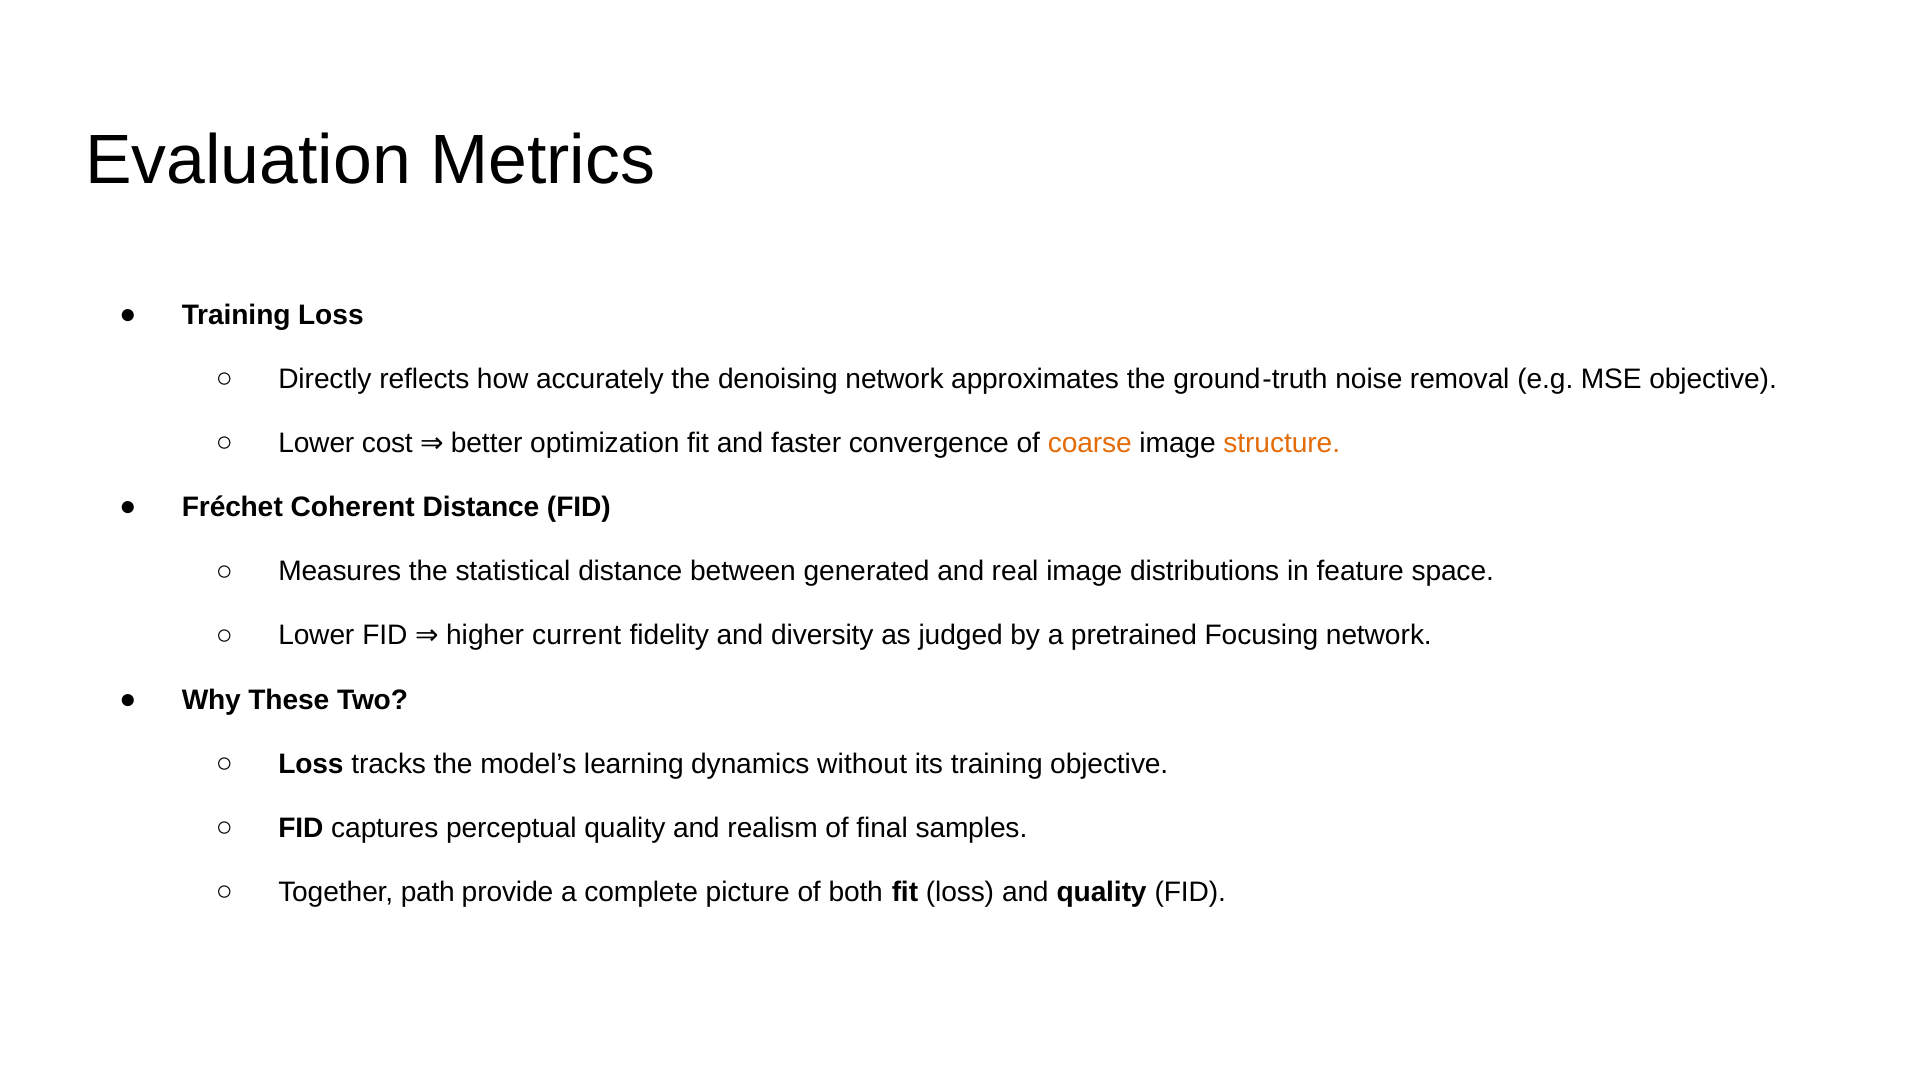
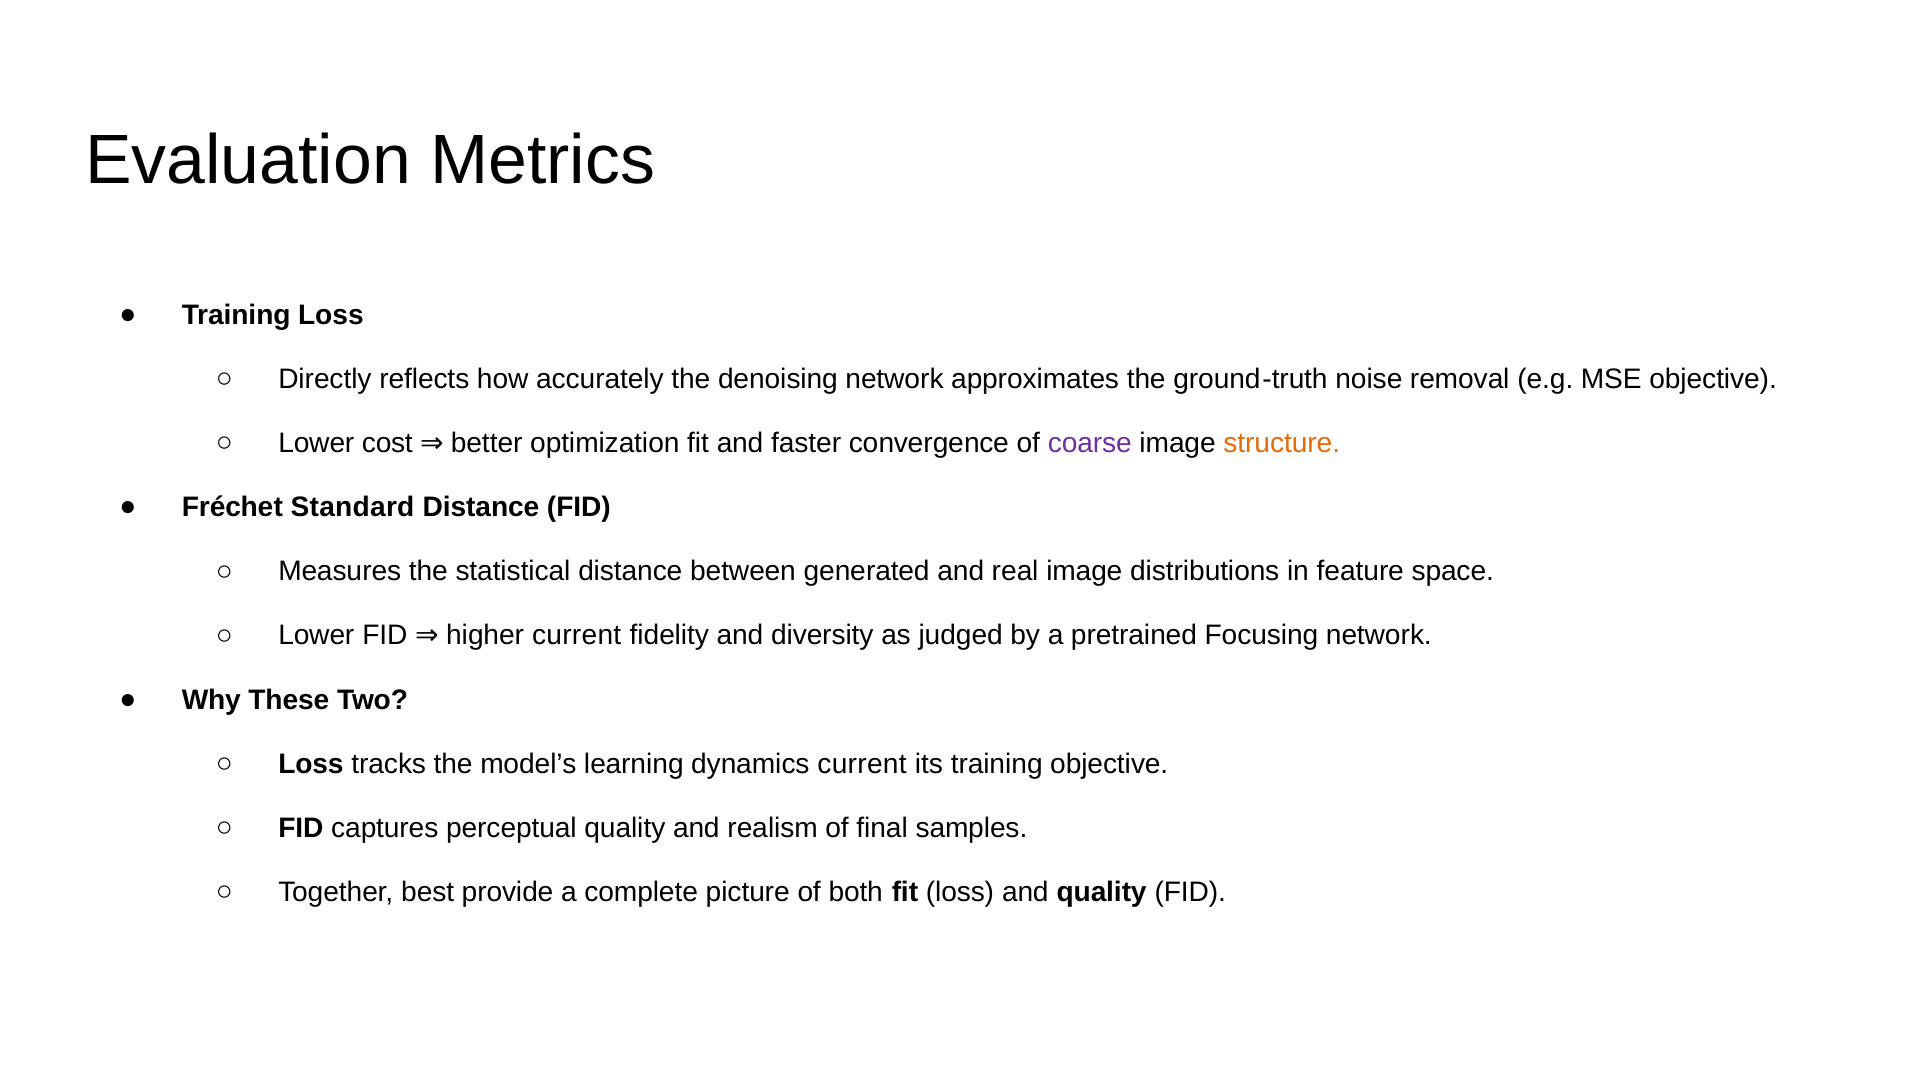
coarse colour: orange -> purple (1090, 443)
Coherent: Coherent -> Standard (352, 507)
dynamics without: without -> current (862, 764)
path: path -> best (428, 892)
